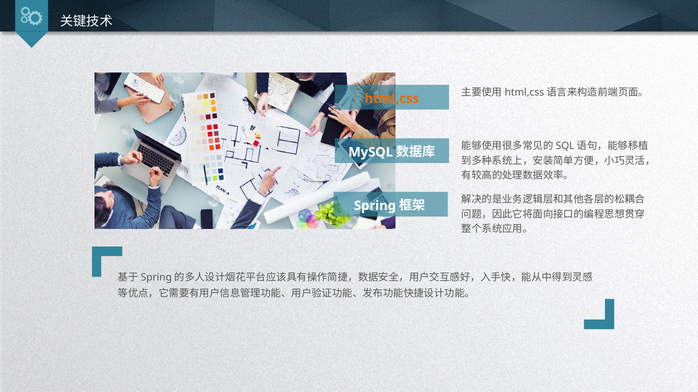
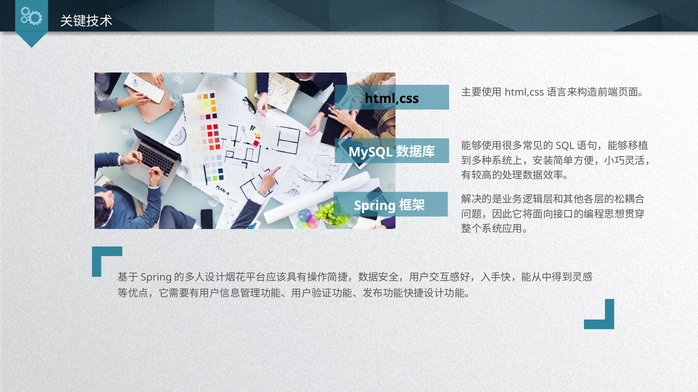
html,css colour: orange -> black (392, 99)
